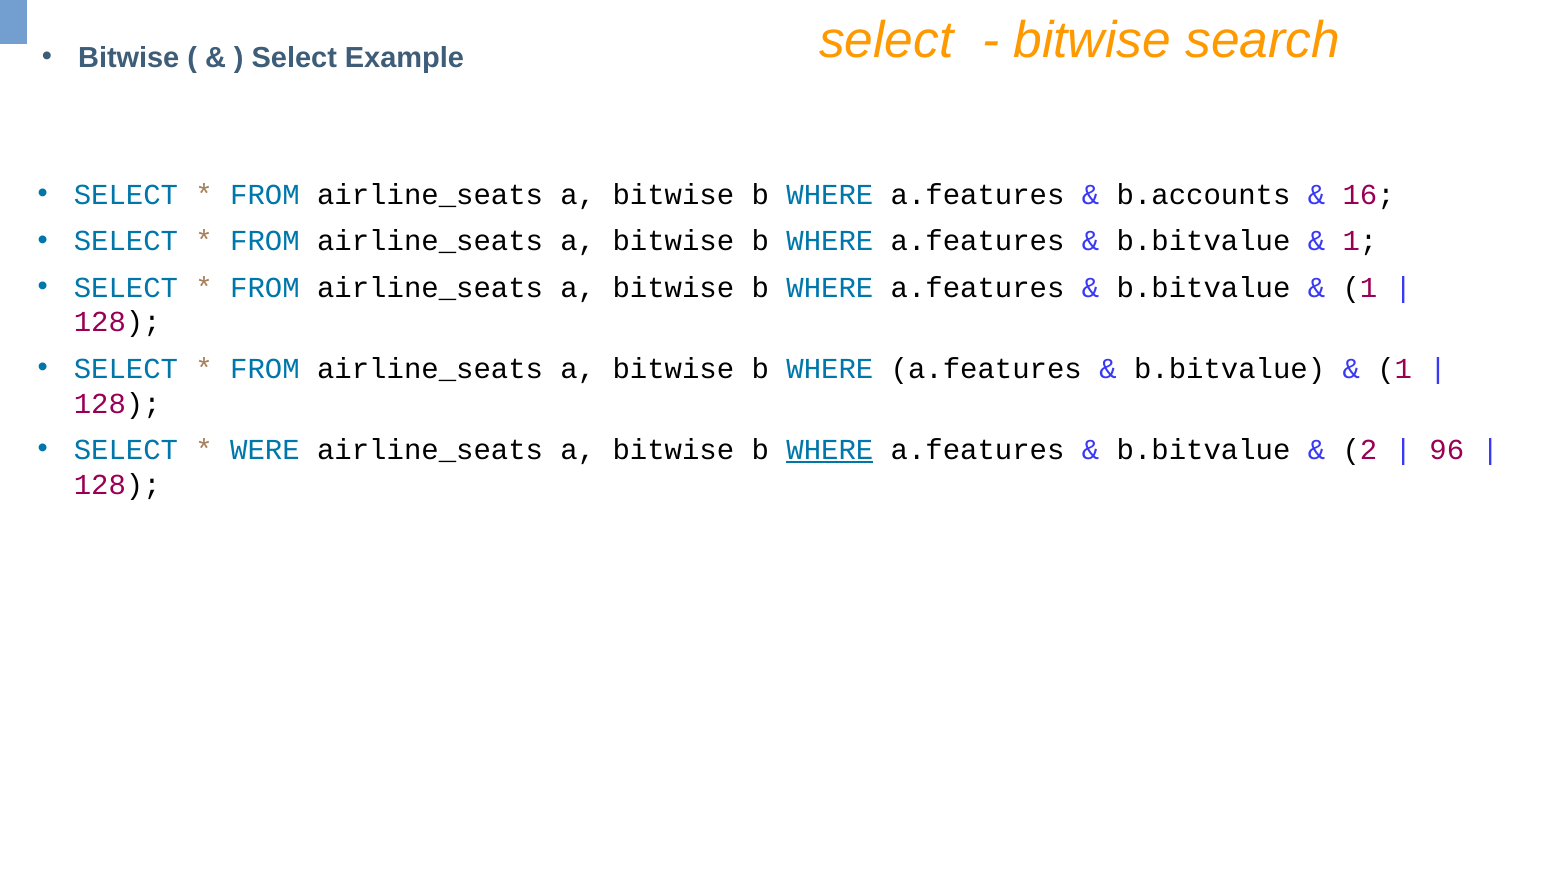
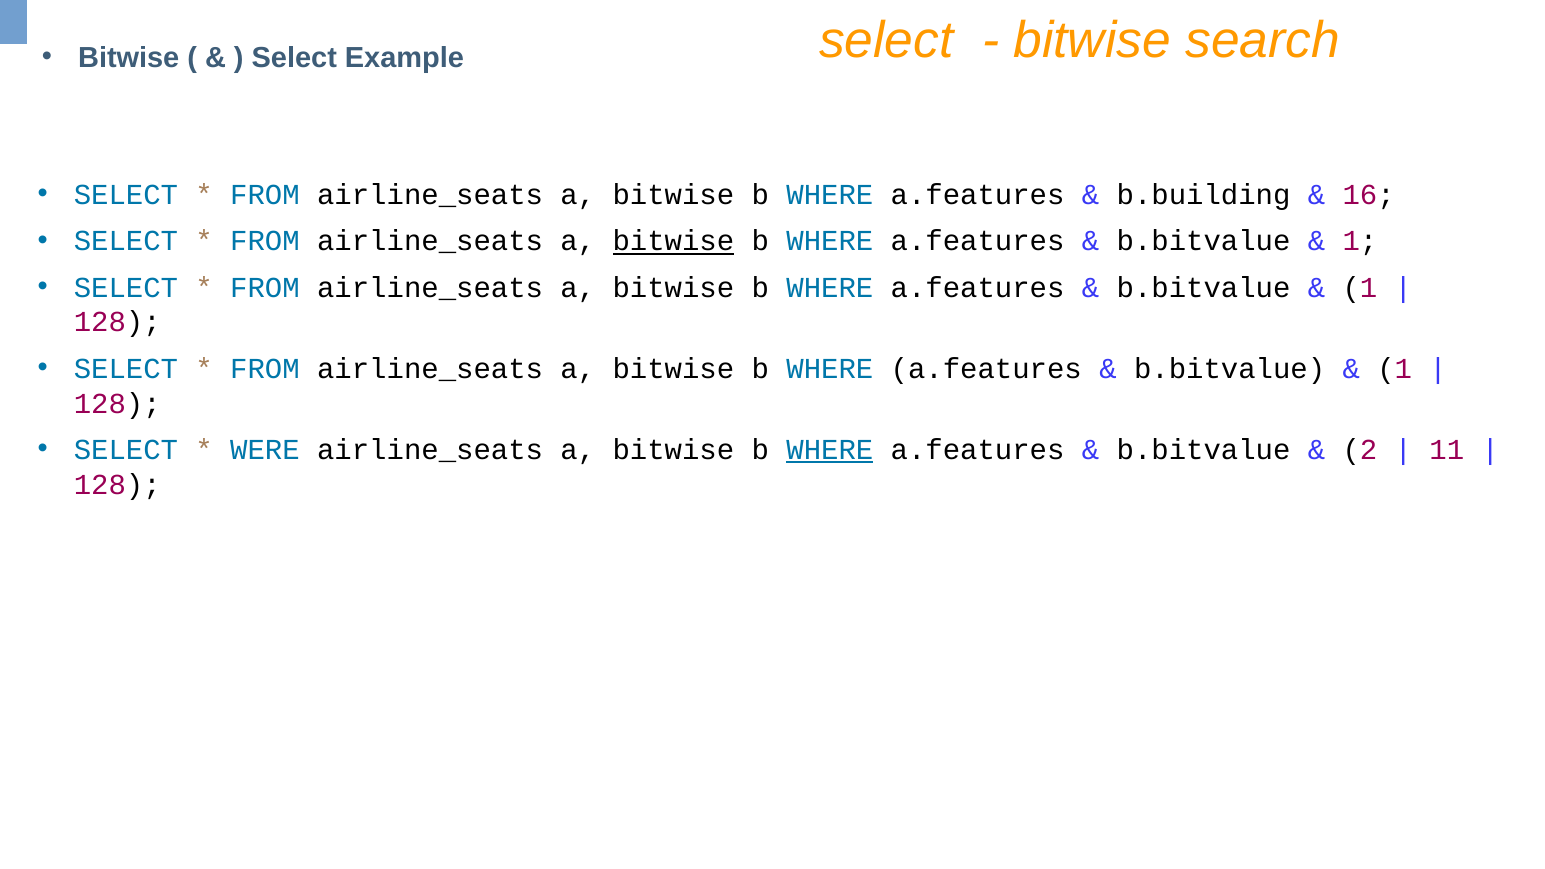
b.accounts: b.accounts -> b.building (1204, 195)
bitwise underline: none -> present (673, 241)
96: 96 -> 11 (1447, 450)
